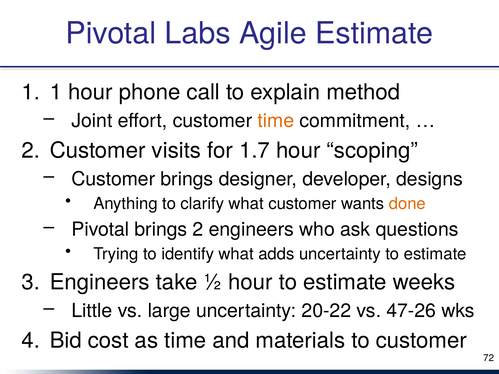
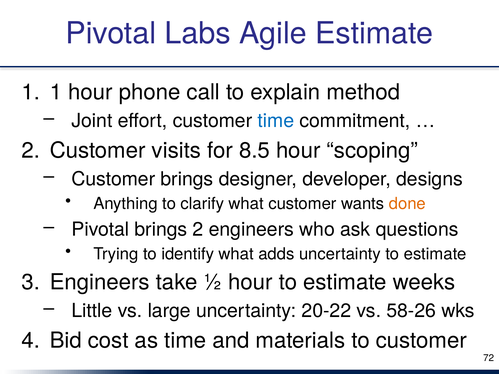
time colour: orange -> blue (276, 121)
1.7: 1.7 -> 8.5 (254, 150)
47-26: 47-26 -> 58-26 (411, 311)
